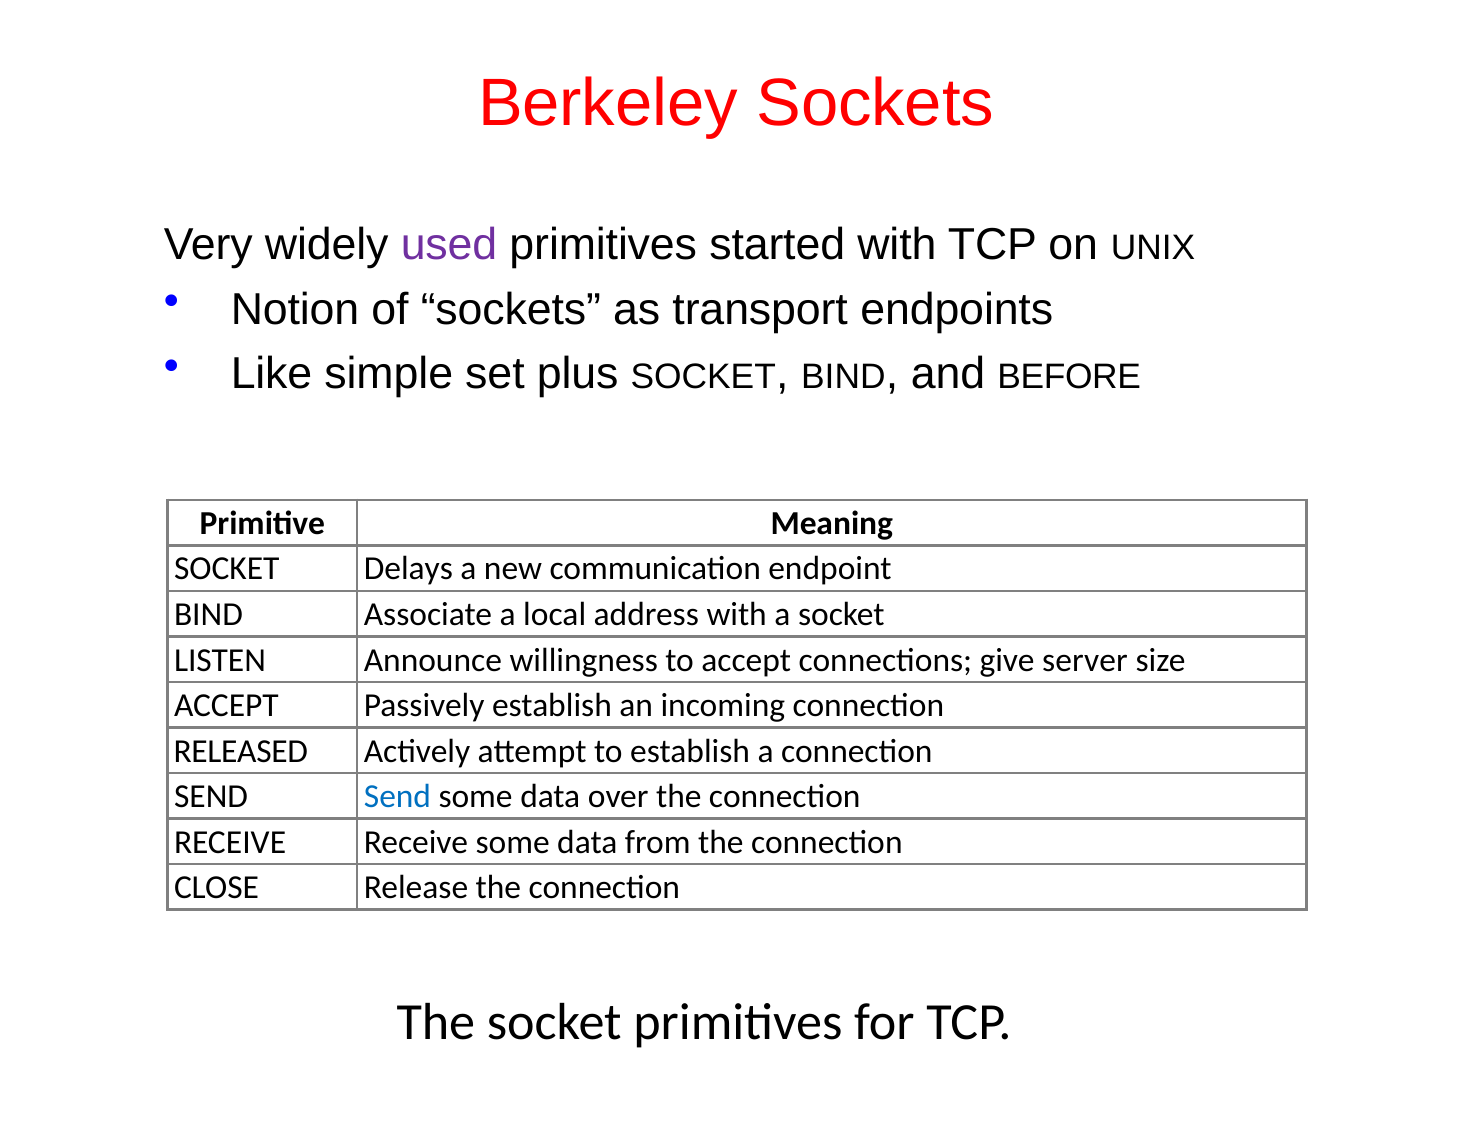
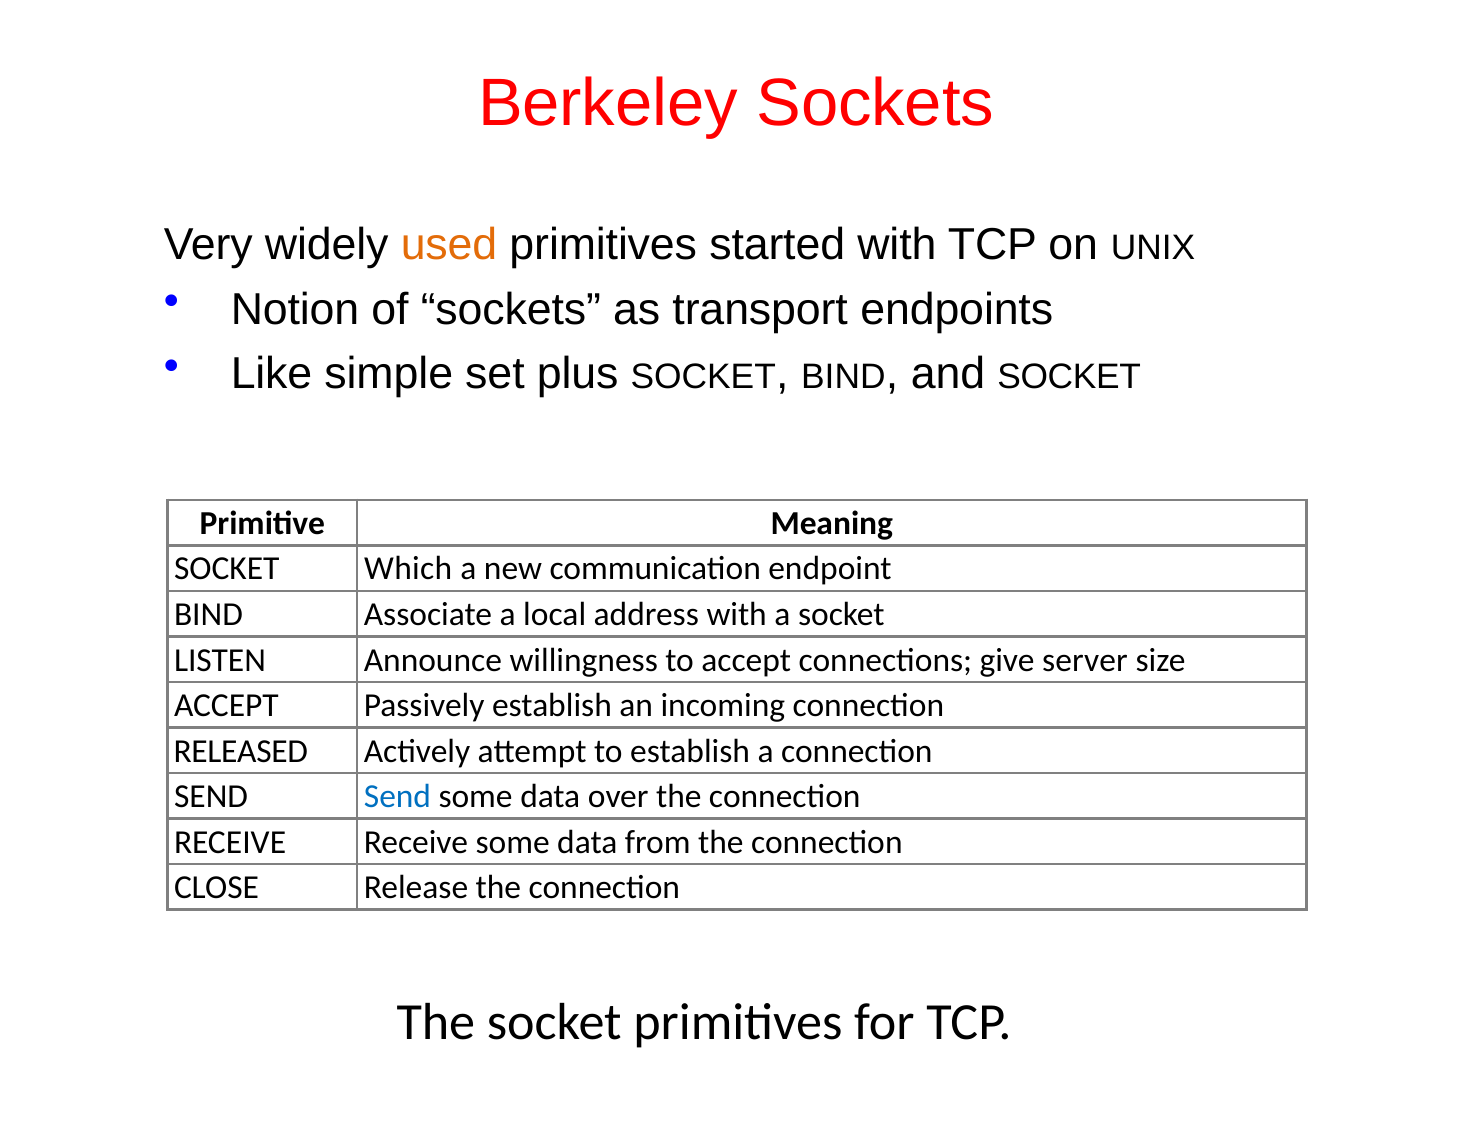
used colour: purple -> orange (449, 245)
and BEFORE: BEFORE -> SOCKET (1069, 377)
Delays: Delays -> Which (408, 569)
